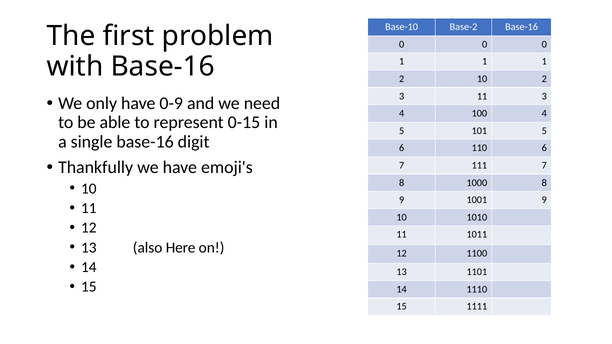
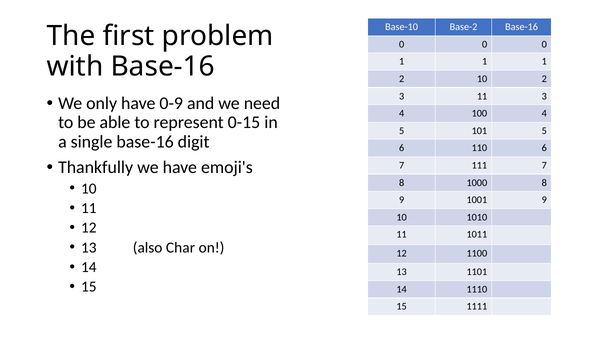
Here: Here -> Char (181, 248)
